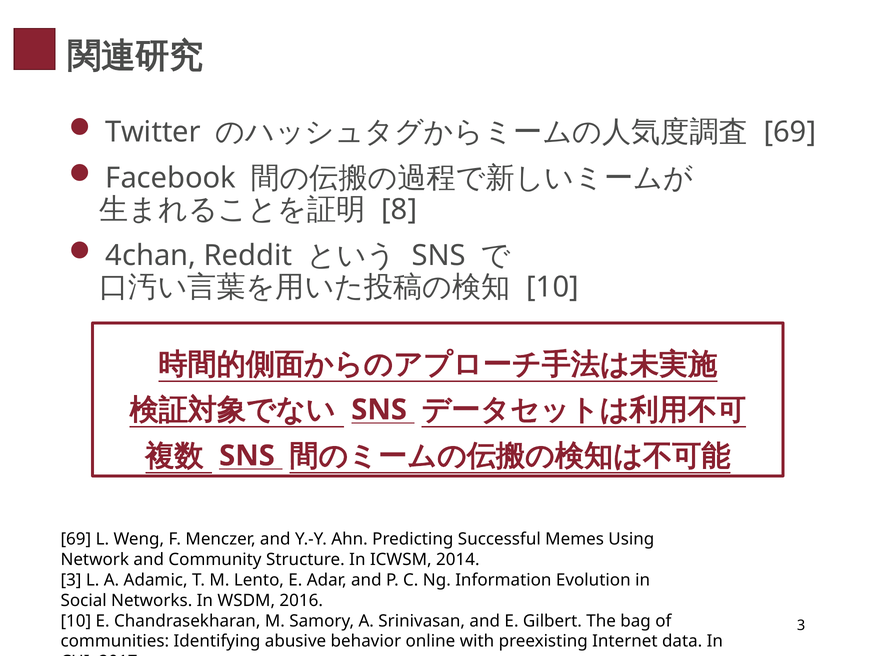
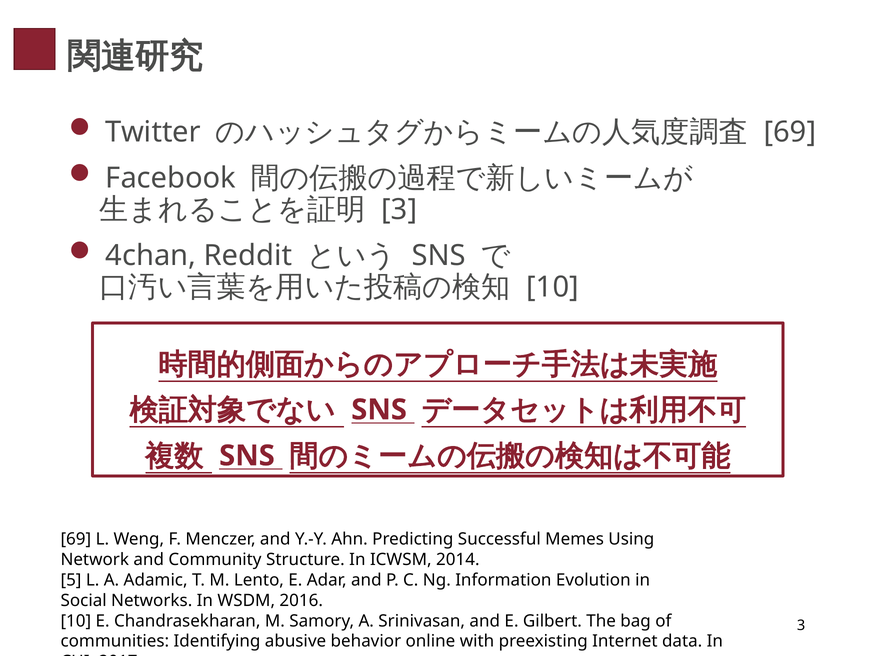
8: 8 -> 3 (399, 209)
3: 3 -> 5 (71, 580)
